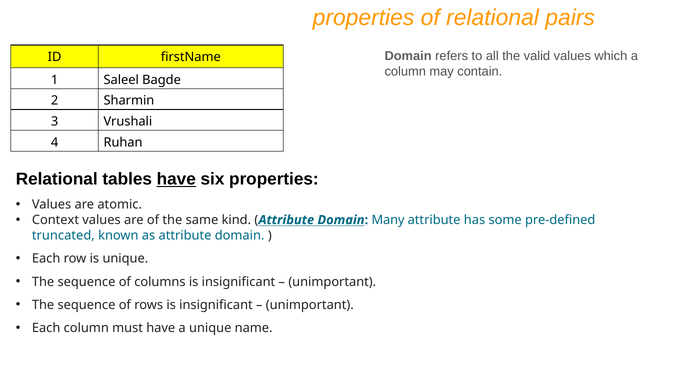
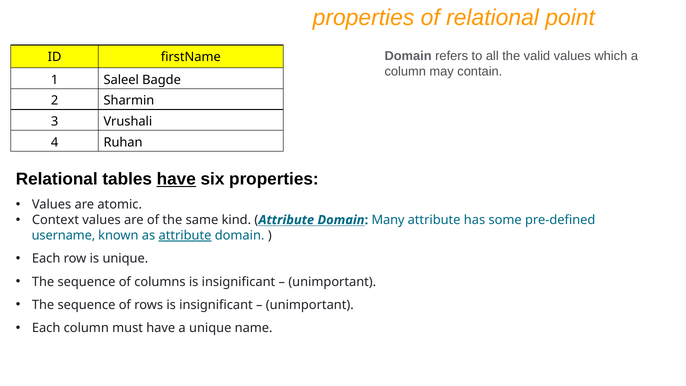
pairs: pairs -> point (570, 18)
truncated: truncated -> username (63, 235)
attribute underline: none -> present (185, 235)
